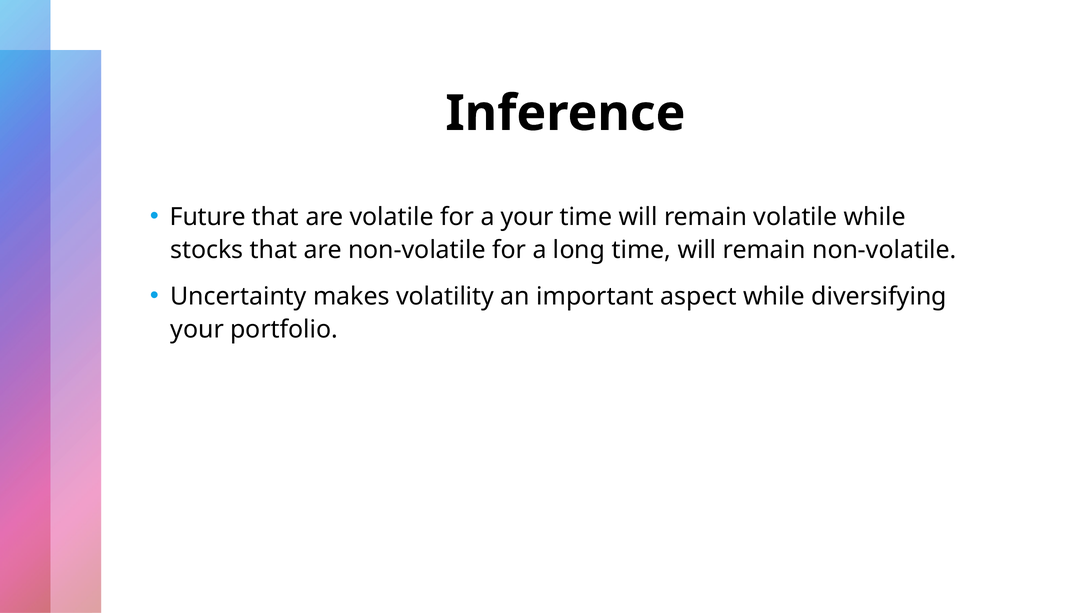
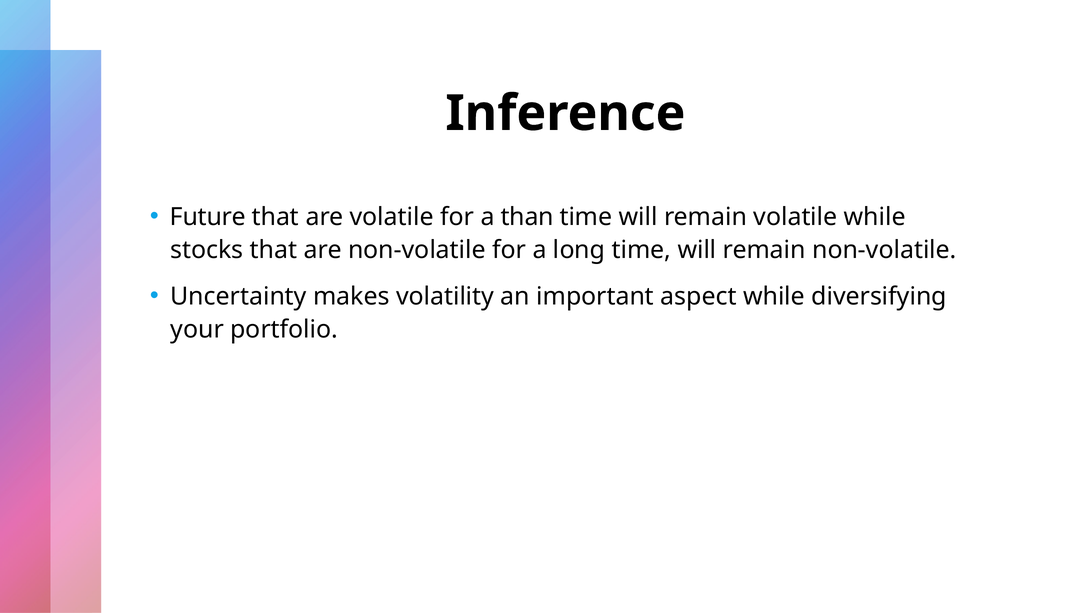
a your: your -> than (527, 217)
